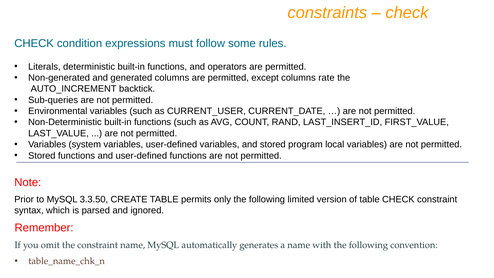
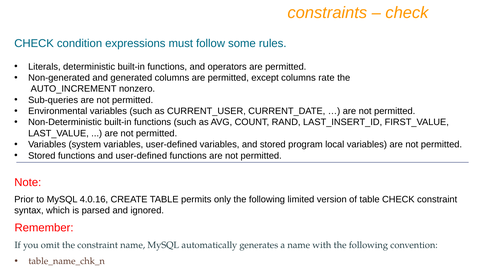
backtick: backtick -> nonzero (137, 89)
3.3.50: 3.3.50 -> 4.0.16 (94, 199)
